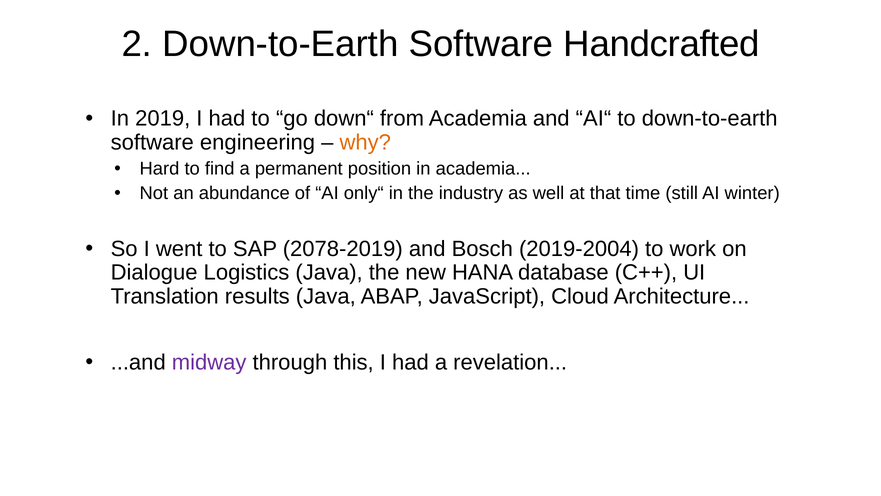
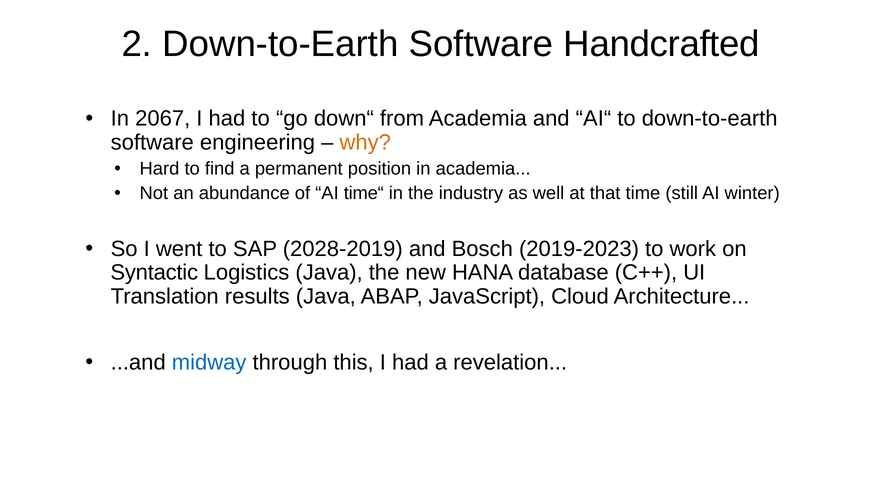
2019: 2019 -> 2067 (163, 119)
only“: only“ -> time“ (364, 193)
2078-2019: 2078-2019 -> 2028-2019 (343, 249)
2019-2004: 2019-2004 -> 2019-2023 (579, 249)
Dialogue: Dialogue -> Syntactic (154, 272)
midway colour: purple -> blue (209, 362)
